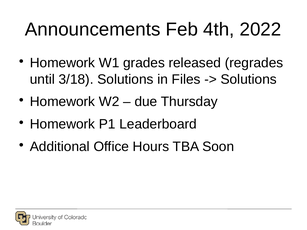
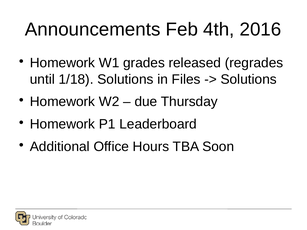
2022: 2022 -> 2016 (260, 30)
3/18: 3/18 -> 1/18 (76, 79)
